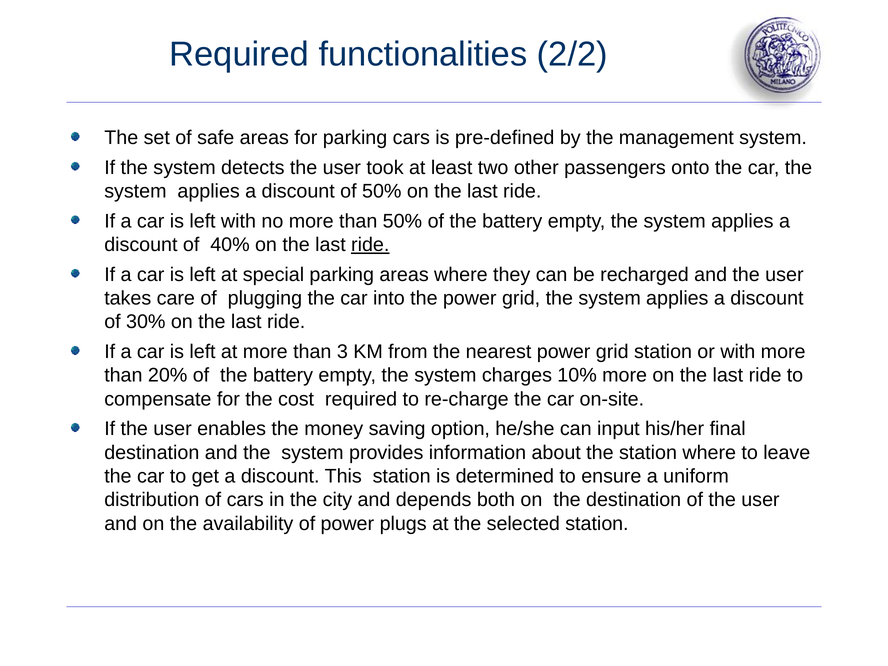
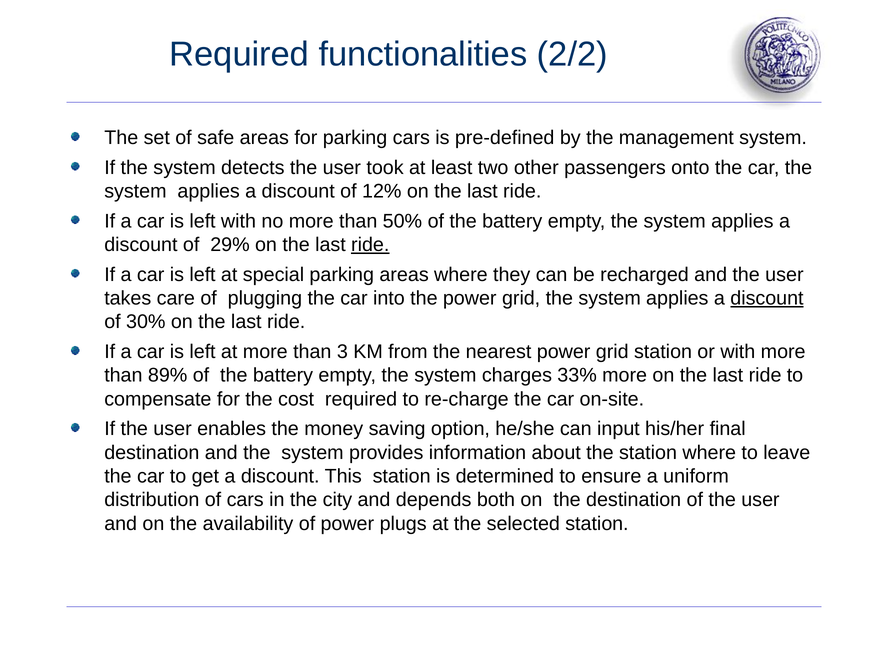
of 50%: 50% -> 12% (382, 191)
40%: 40% -> 29% (230, 245)
discount underline: none -> present (767, 298)
20%: 20% -> 89% (168, 375)
10%: 10% -> 33% (577, 375)
